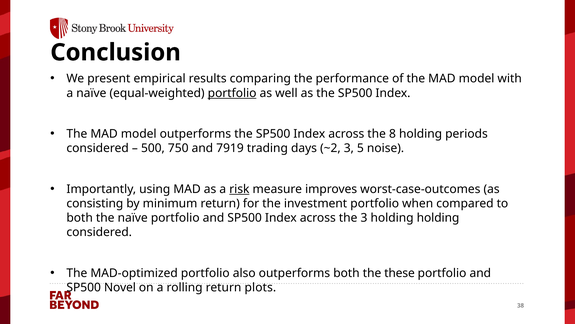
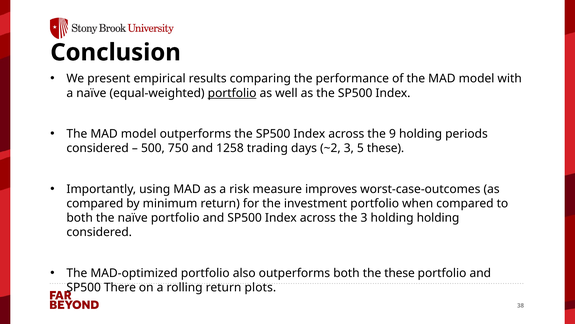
8: 8 -> 9 (392, 134)
7919: 7919 -> 1258 (230, 148)
5 noise: noise -> these (386, 148)
risk underline: present -> none (239, 189)
consisting: consisting -> compared (95, 203)
Novel: Novel -> There (120, 287)
